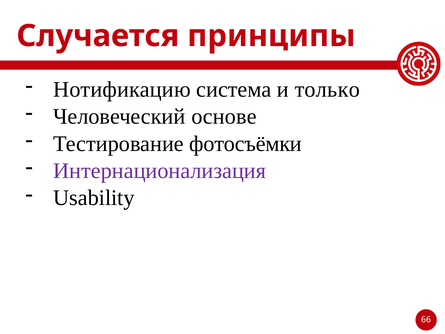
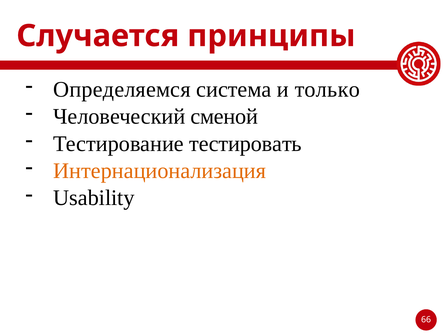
Нотификацию: Нотификацию -> Определяемся (122, 89)
основе: основе -> сменой (224, 116)
фотосъёмки: фотосъёмки -> тестировать (246, 144)
Интернационализация colour: purple -> orange (160, 171)
